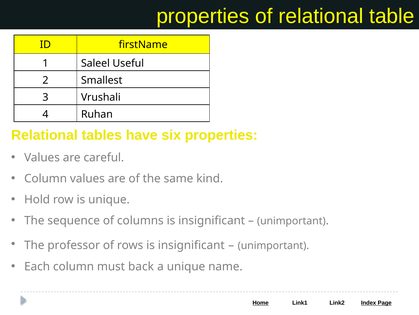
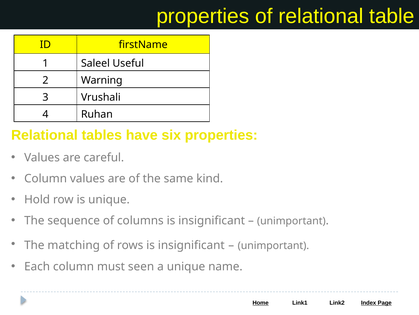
Smallest: Smallest -> Warning (102, 80)
professor: professor -> matching (74, 245)
back: back -> seen (141, 266)
